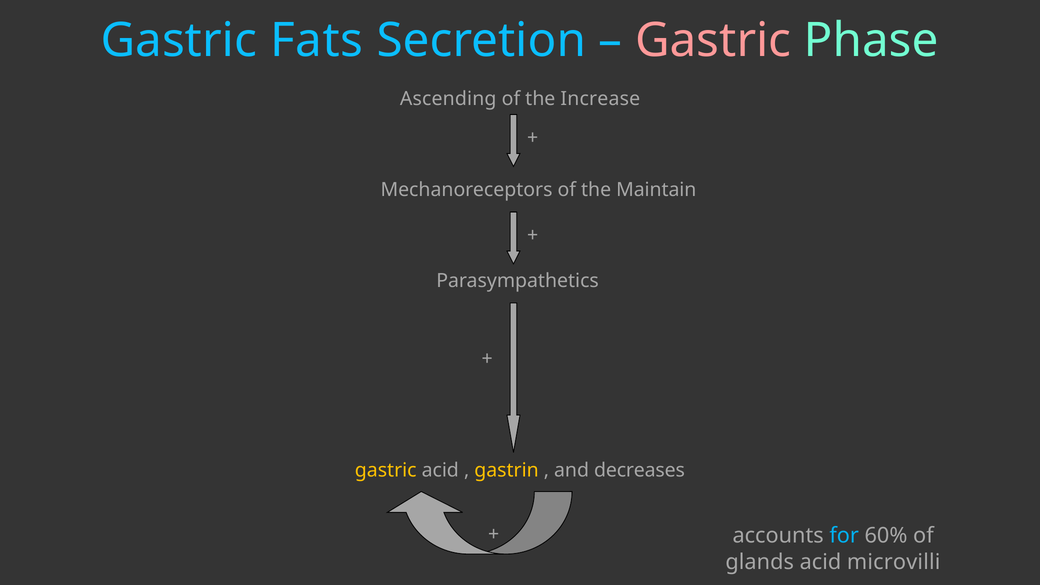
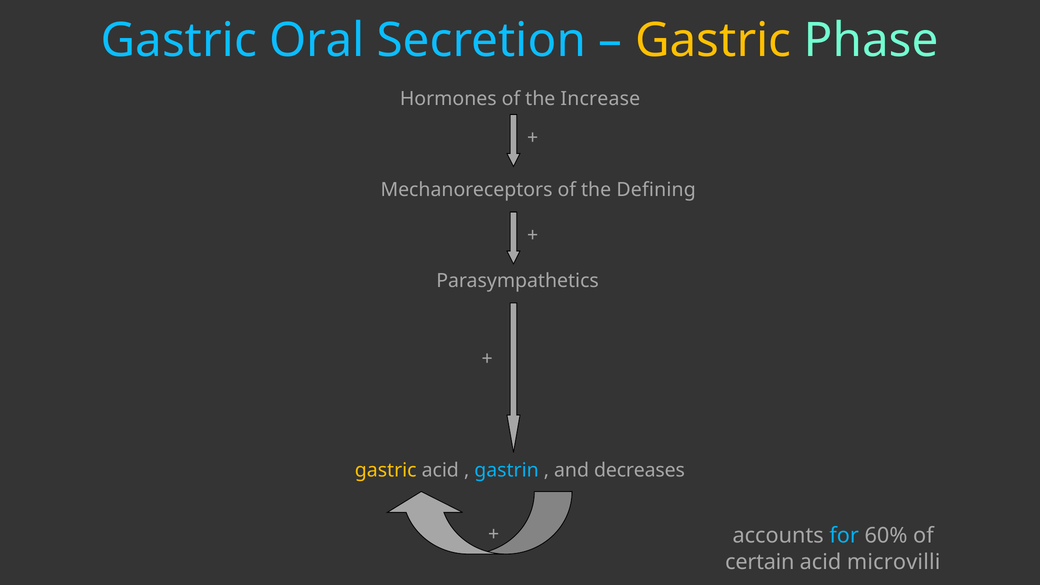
Fats: Fats -> Oral (317, 40)
Gastric colour: pink -> yellow (713, 40)
Ascending: Ascending -> Hormones (448, 99)
Maintain: Maintain -> Defining (656, 190)
gastrin colour: yellow -> light blue (506, 470)
glands: glands -> certain (760, 562)
